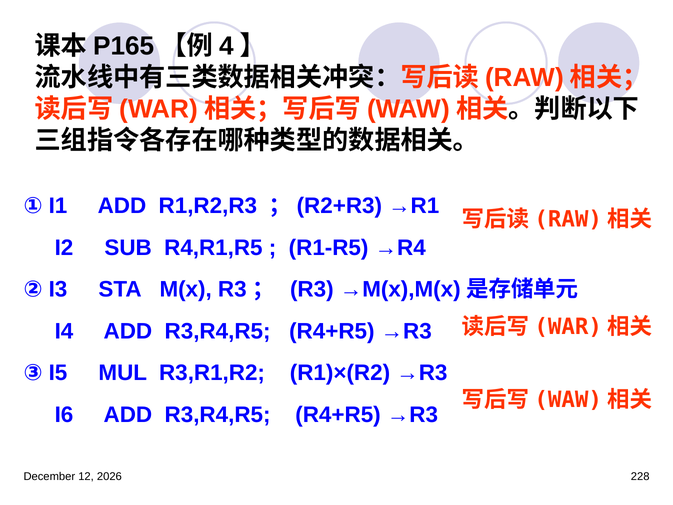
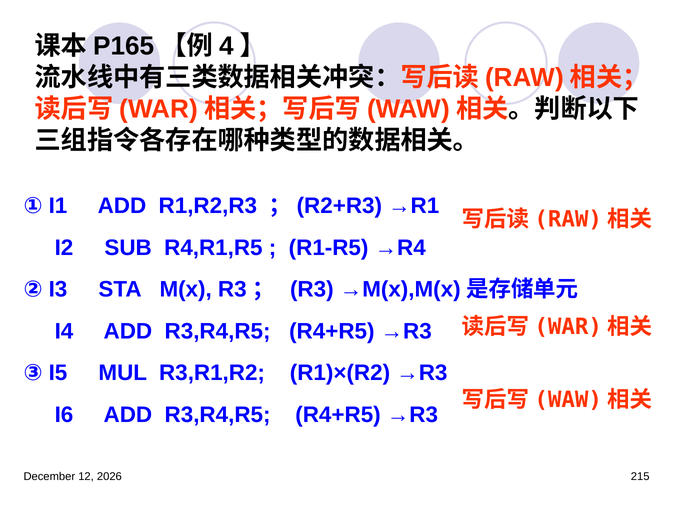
228: 228 -> 215 (640, 476)
